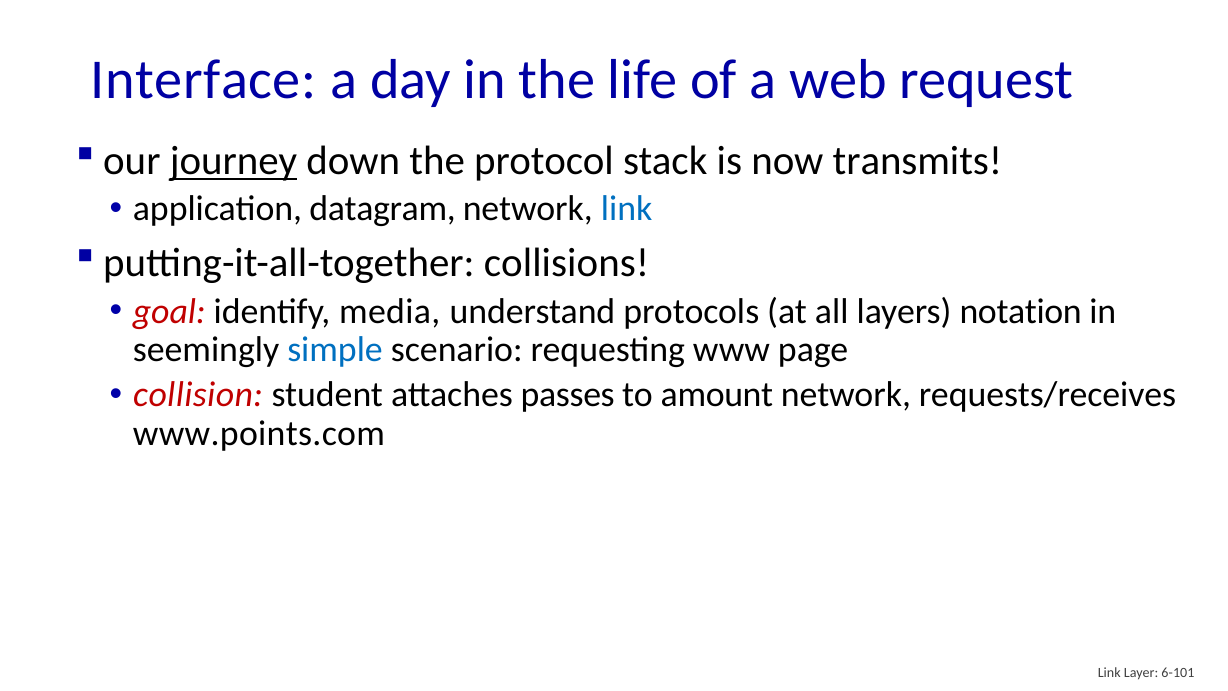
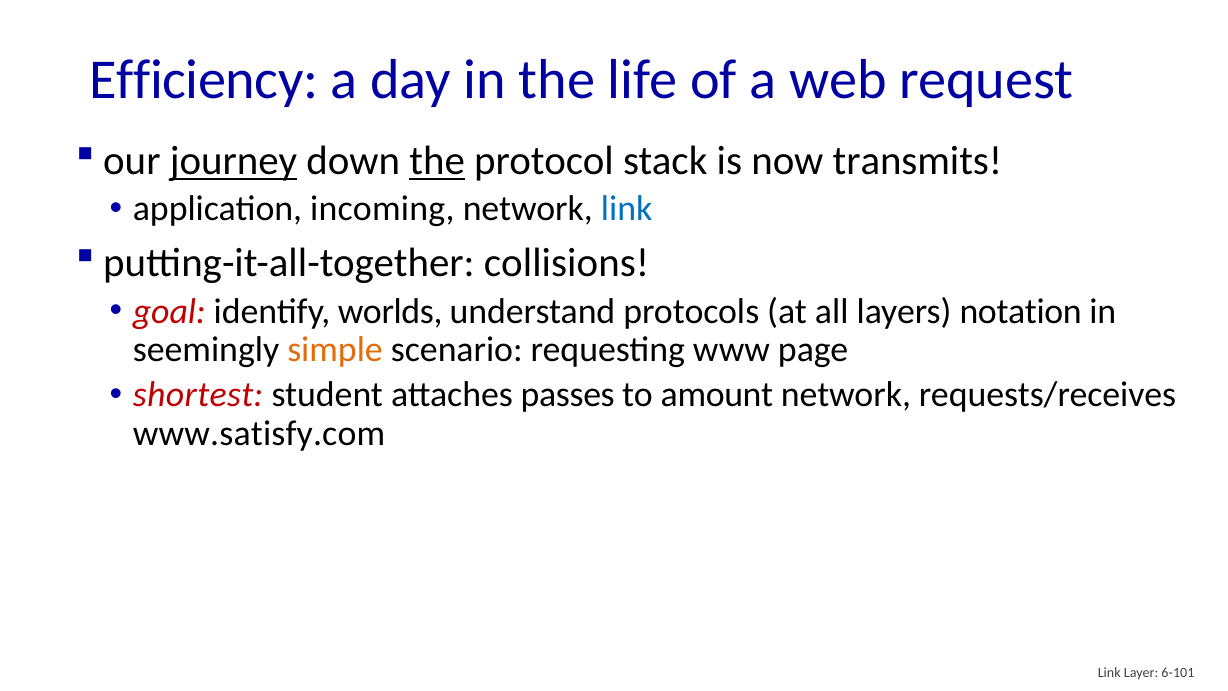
Interface: Interface -> Efficiency (204, 80)
the underline: none -> present (437, 161)
datagram: datagram -> incoming (382, 209)
media: media -> worlds (390, 311)
simple colour: blue -> orange (335, 350)
collision: collision -> shortest (198, 395)
www.points.com: www.points.com -> www.satisfy.com (259, 433)
